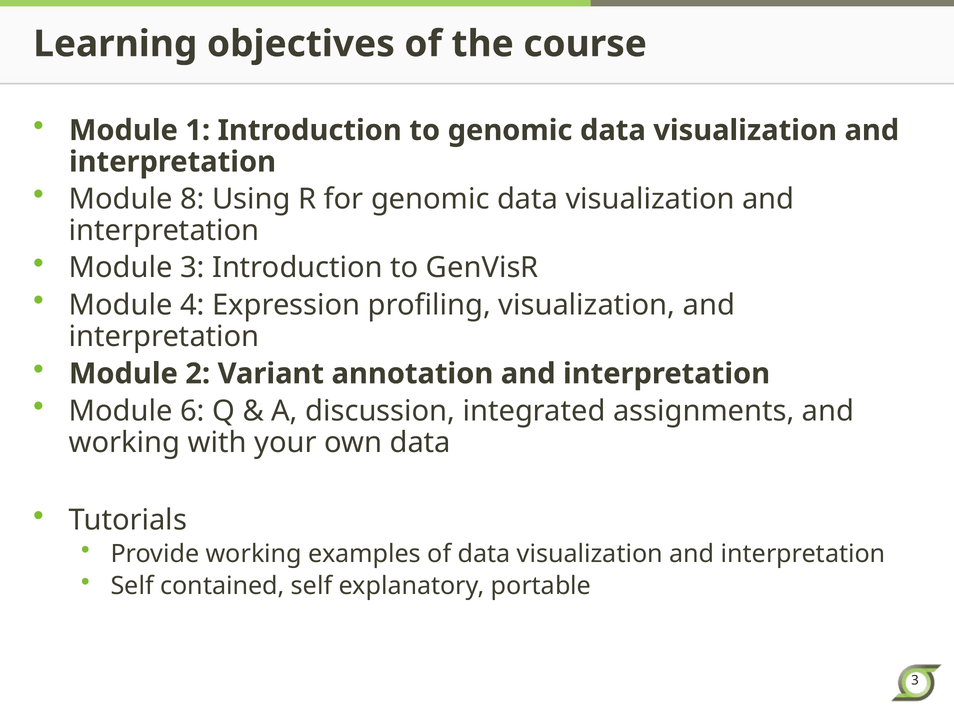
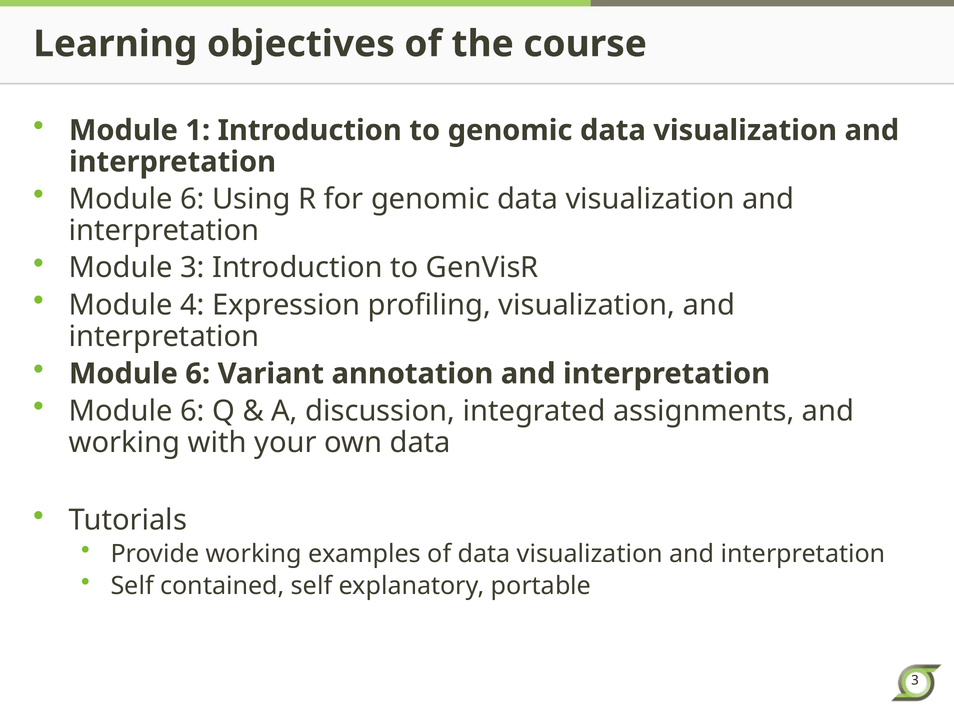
8: 8 -> 6 (192, 199)
2: 2 -> 6 (198, 373)
